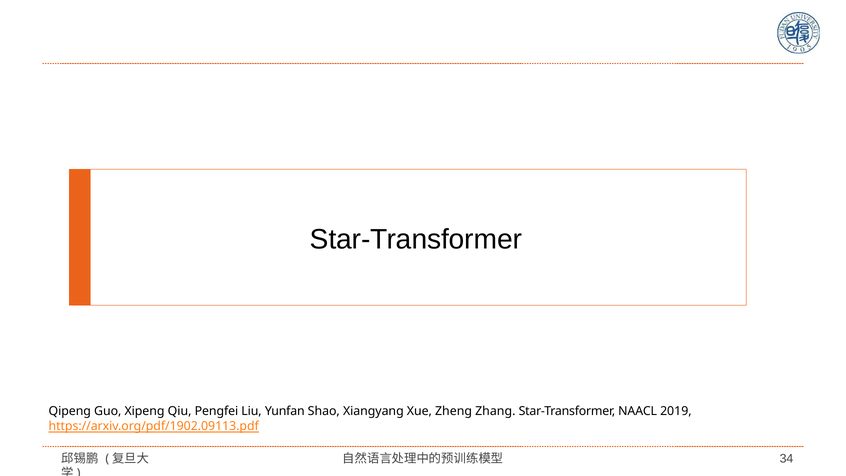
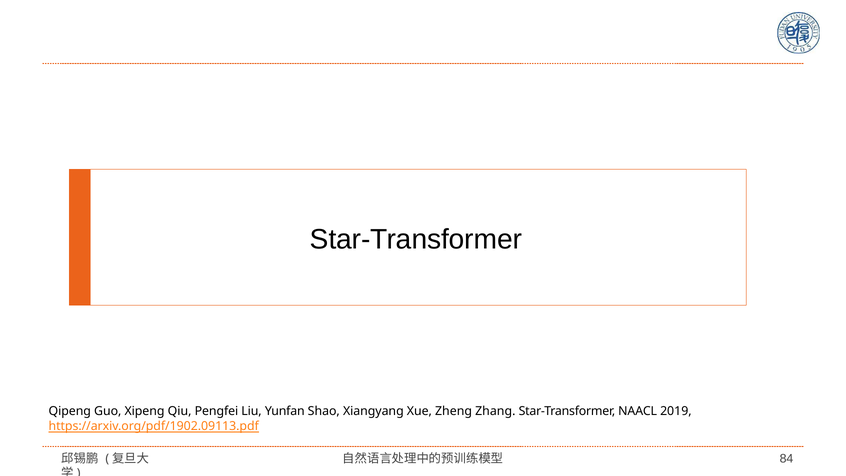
34: 34 -> 84 (786, 459)
